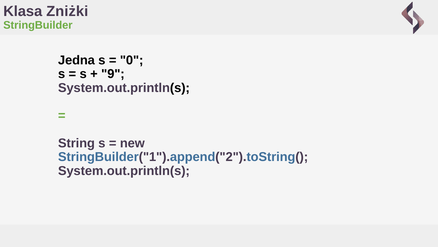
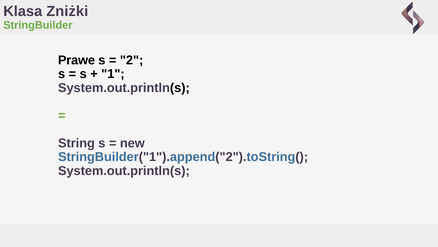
Jedna: Jedna -> Prawe (76, 60)
0: 0 -> 2 (132, 60)
9: 9 -> 1 (113, 74)
